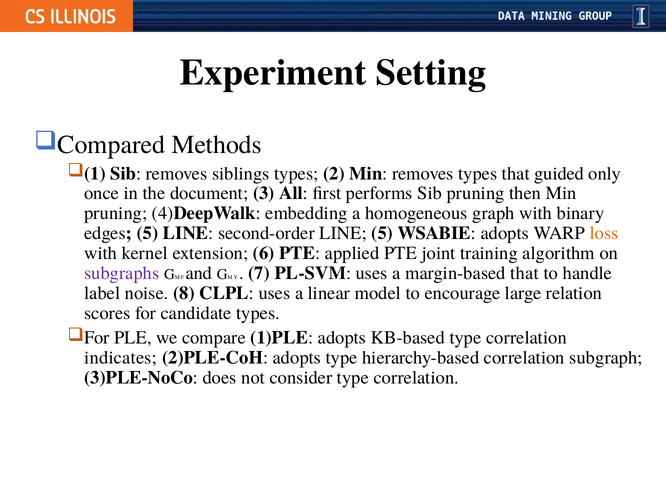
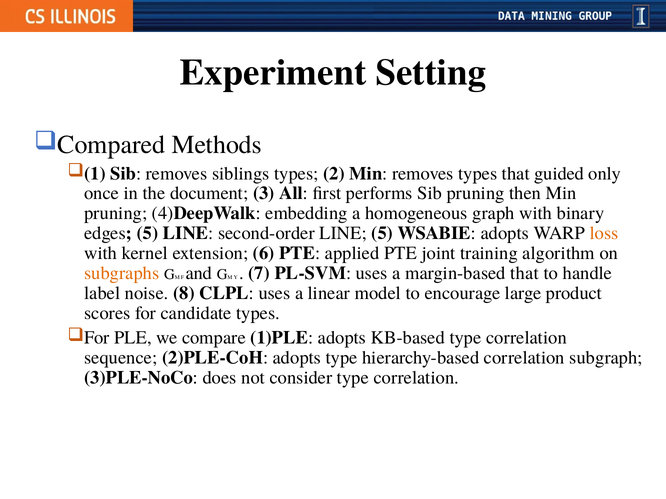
subgraphs colour: purple -> orange (122, 273)
relation: relation -> product (574, 293)
indicates: indicates -> sequence (121, 358)
